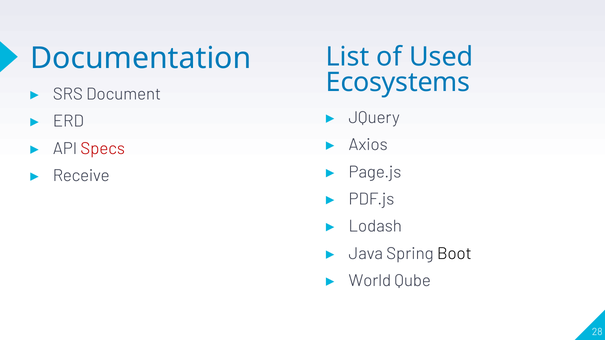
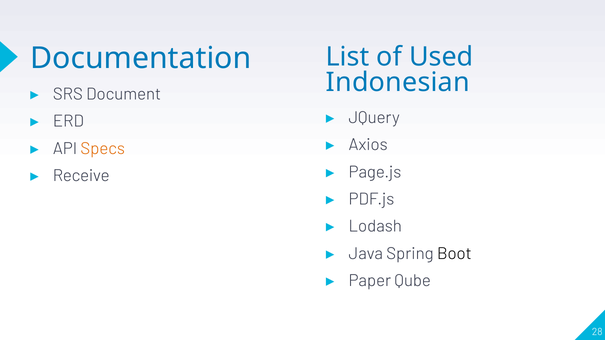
Ecosystems: Ecosystems -> Indonesian (398, 83)
Specs colour: red -> orange (103, 149)
World: World -> Paper (370, 281)
